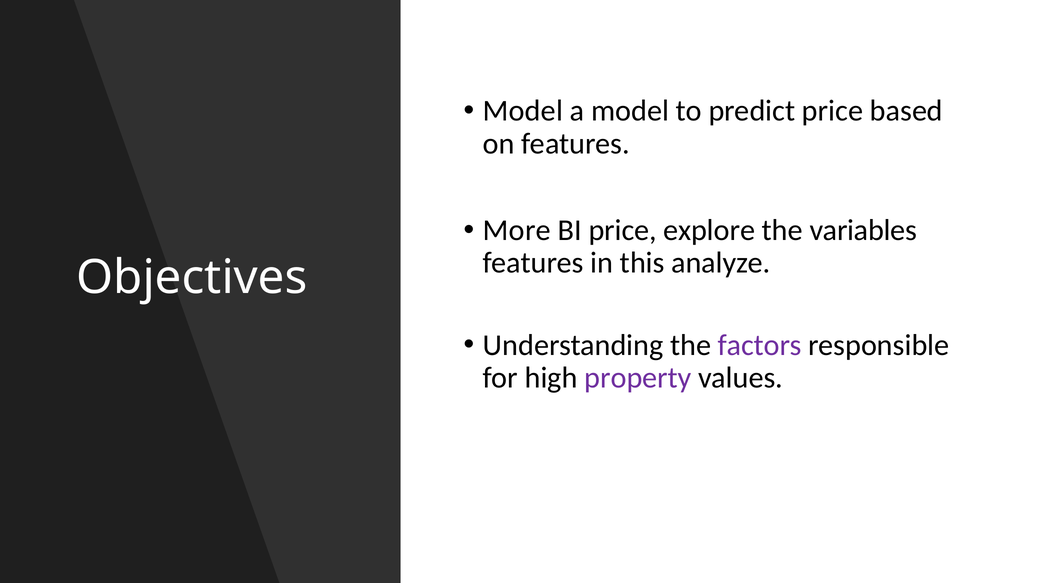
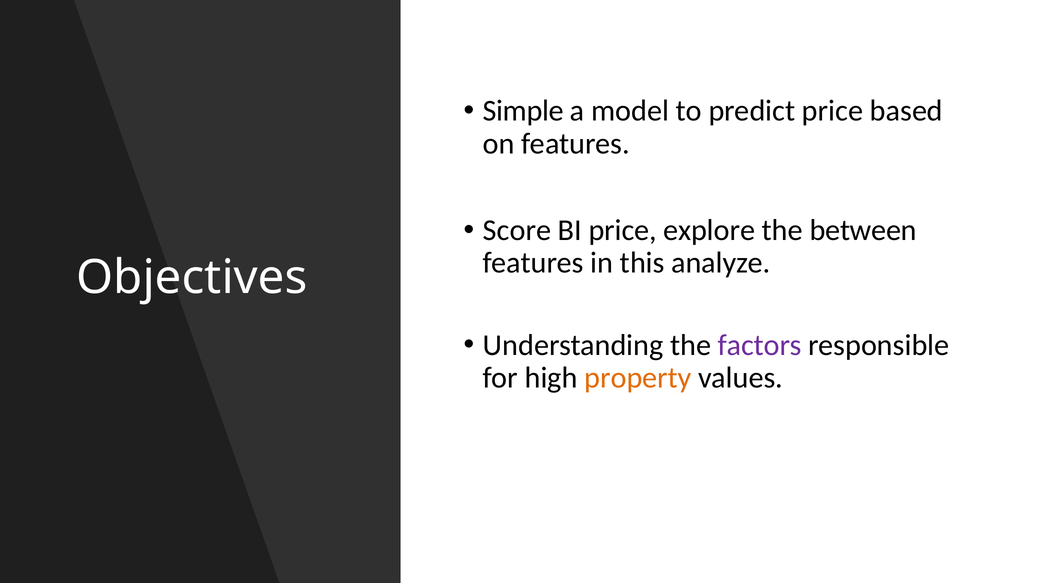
Model: Model -> Simple (523, 111)
More: More -> Score (517, 230)
variables: variables -> between (863, 230)
property colour: purple -> orange (638, 378)
